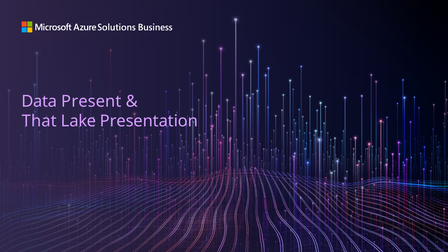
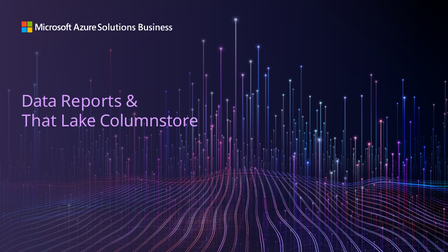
Present: Present -> Reports (91, 101)
Presentation: Presentation -> Columnstore (149, 121)
